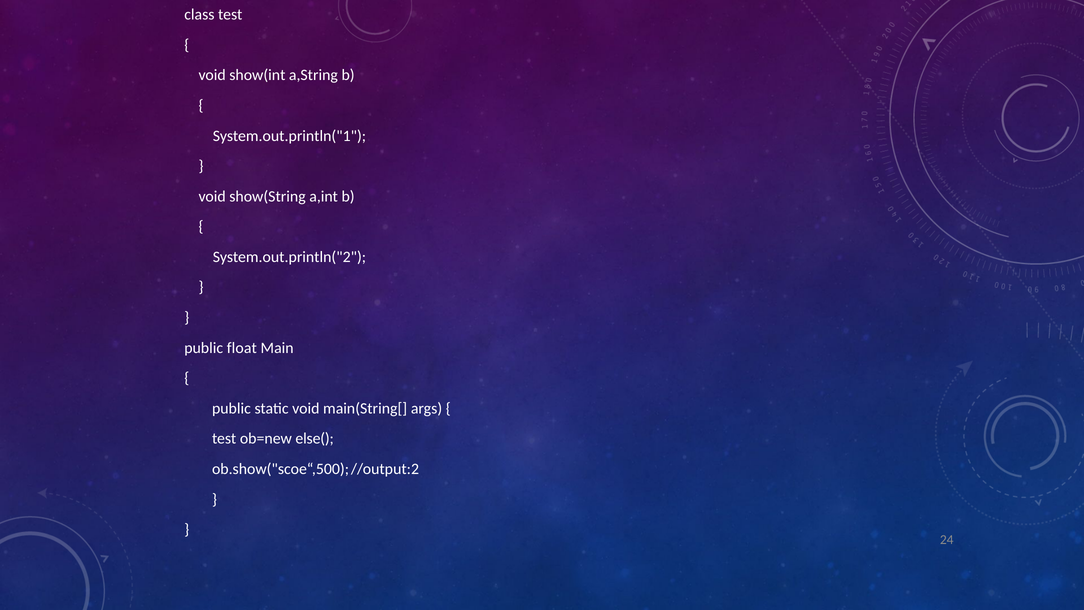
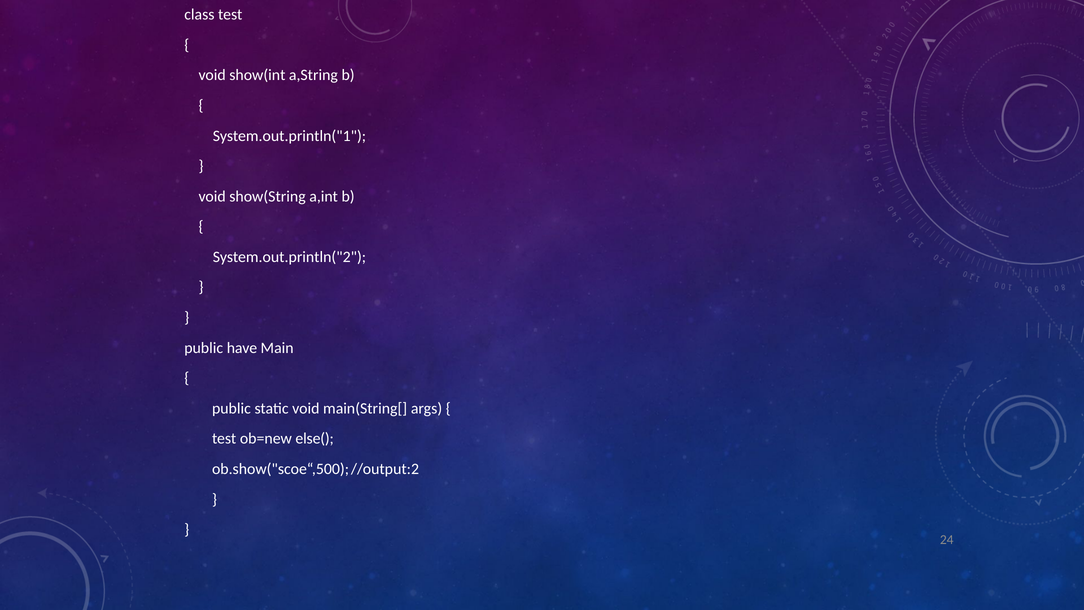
float: float -> have (242, 348)
